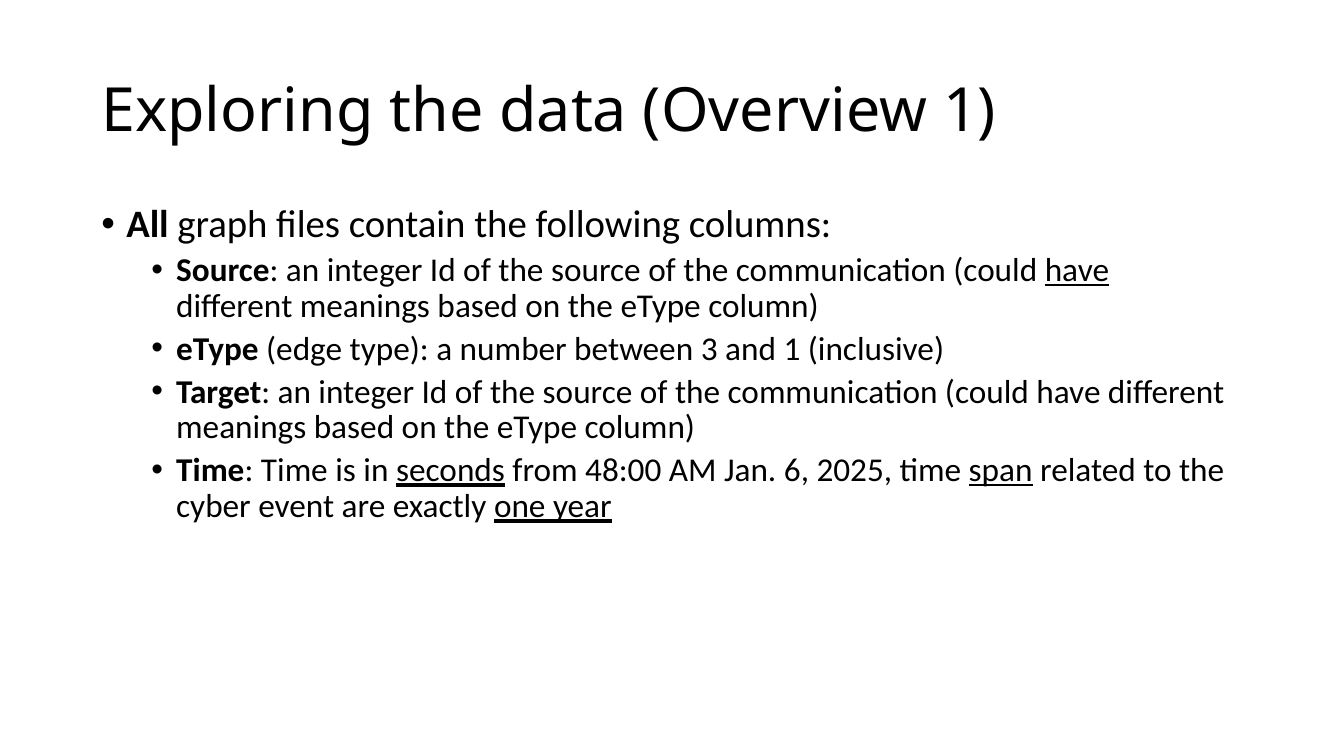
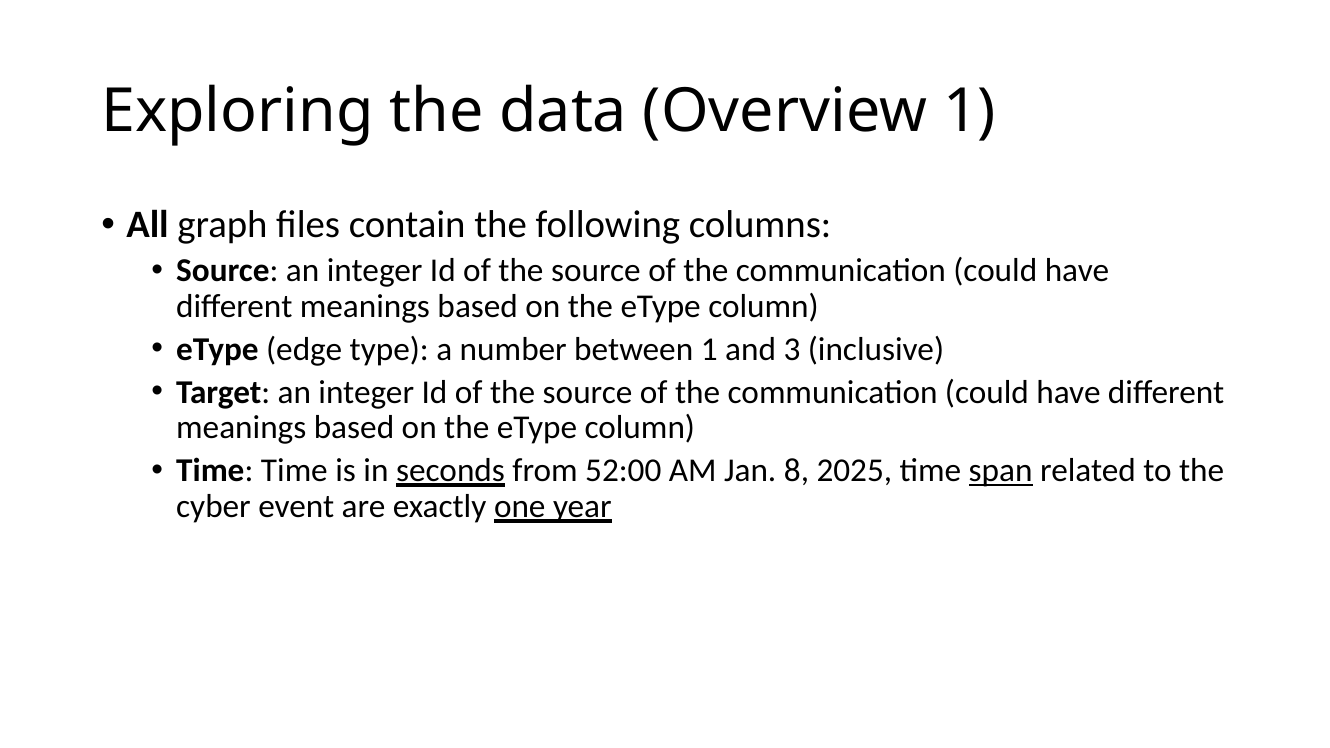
have underline: present -> none (1077, 271)
between 3: 3 -> 1 (709, 349)
and 1: 1 -> 3 (792, 349)
48:00: 48:00 -> 52:00 (623, 471)
6: 6 -> 8 (796, 471)
